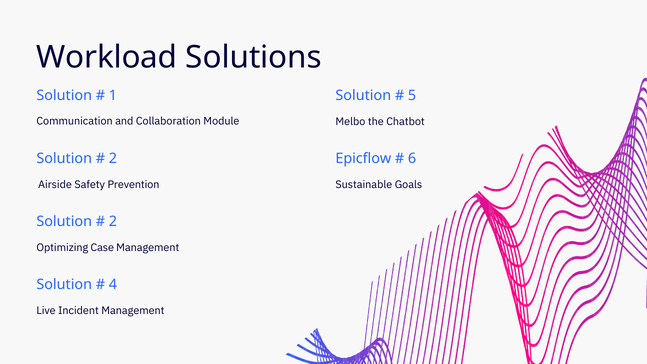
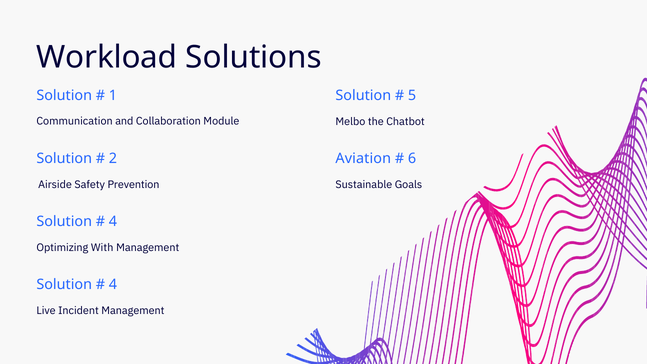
Epicflow: Epicflow -> Aviation (363, 158)
2: 2 -> 4 (113, 222)
Case: Case -> With (102, 248)
